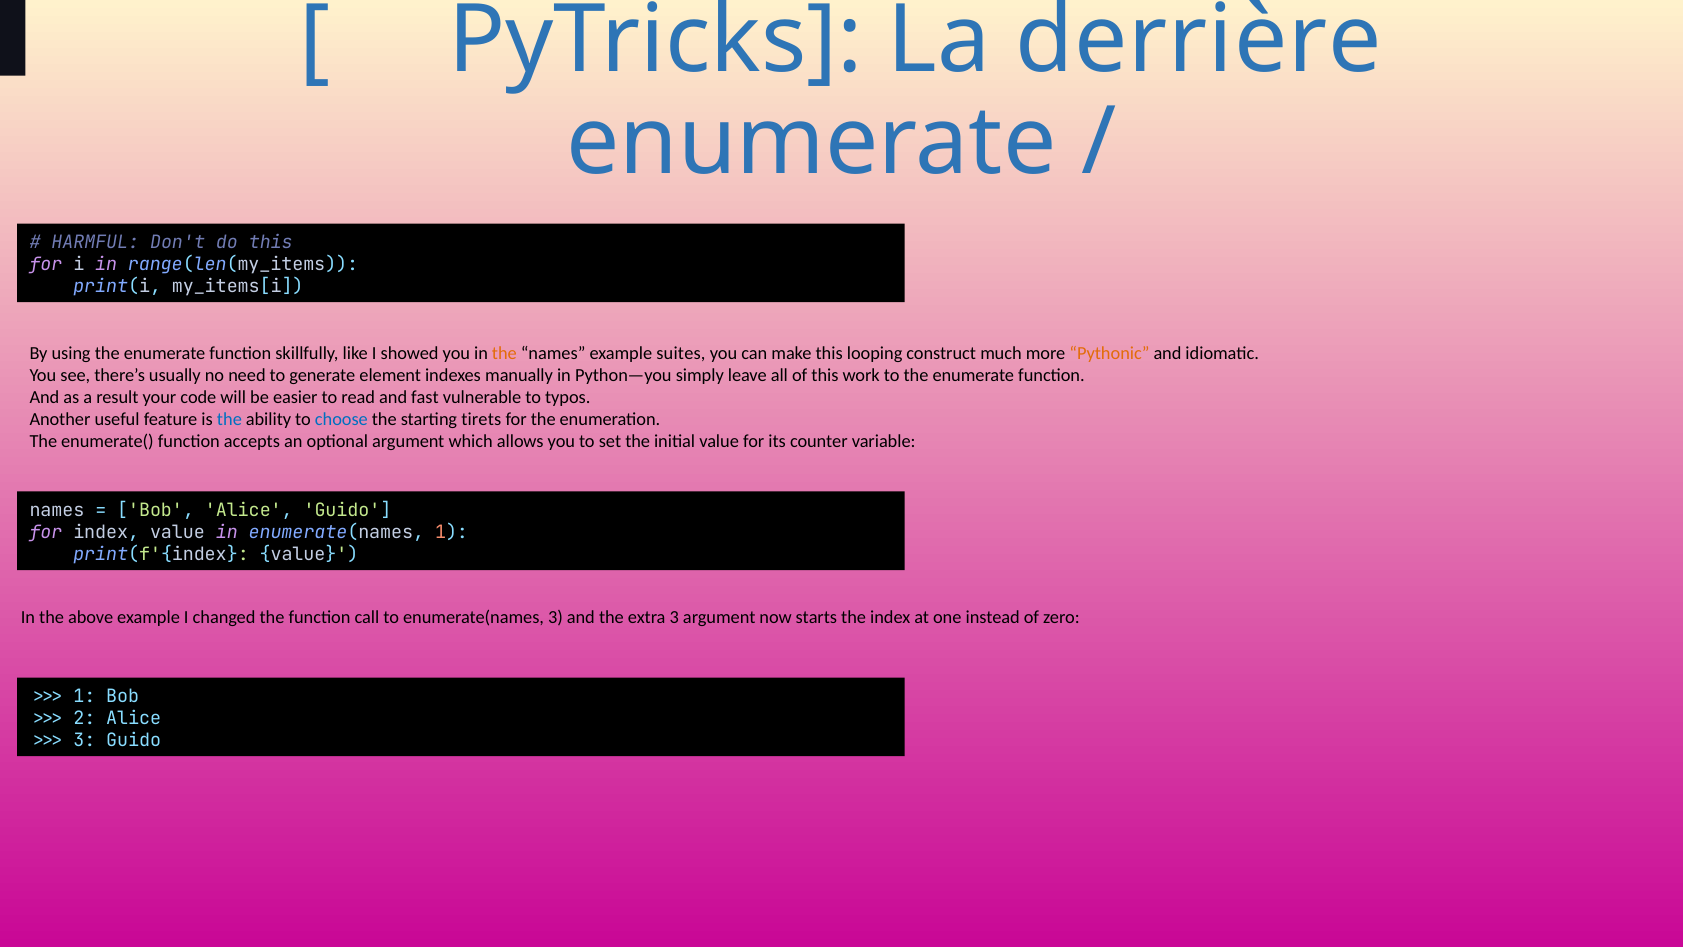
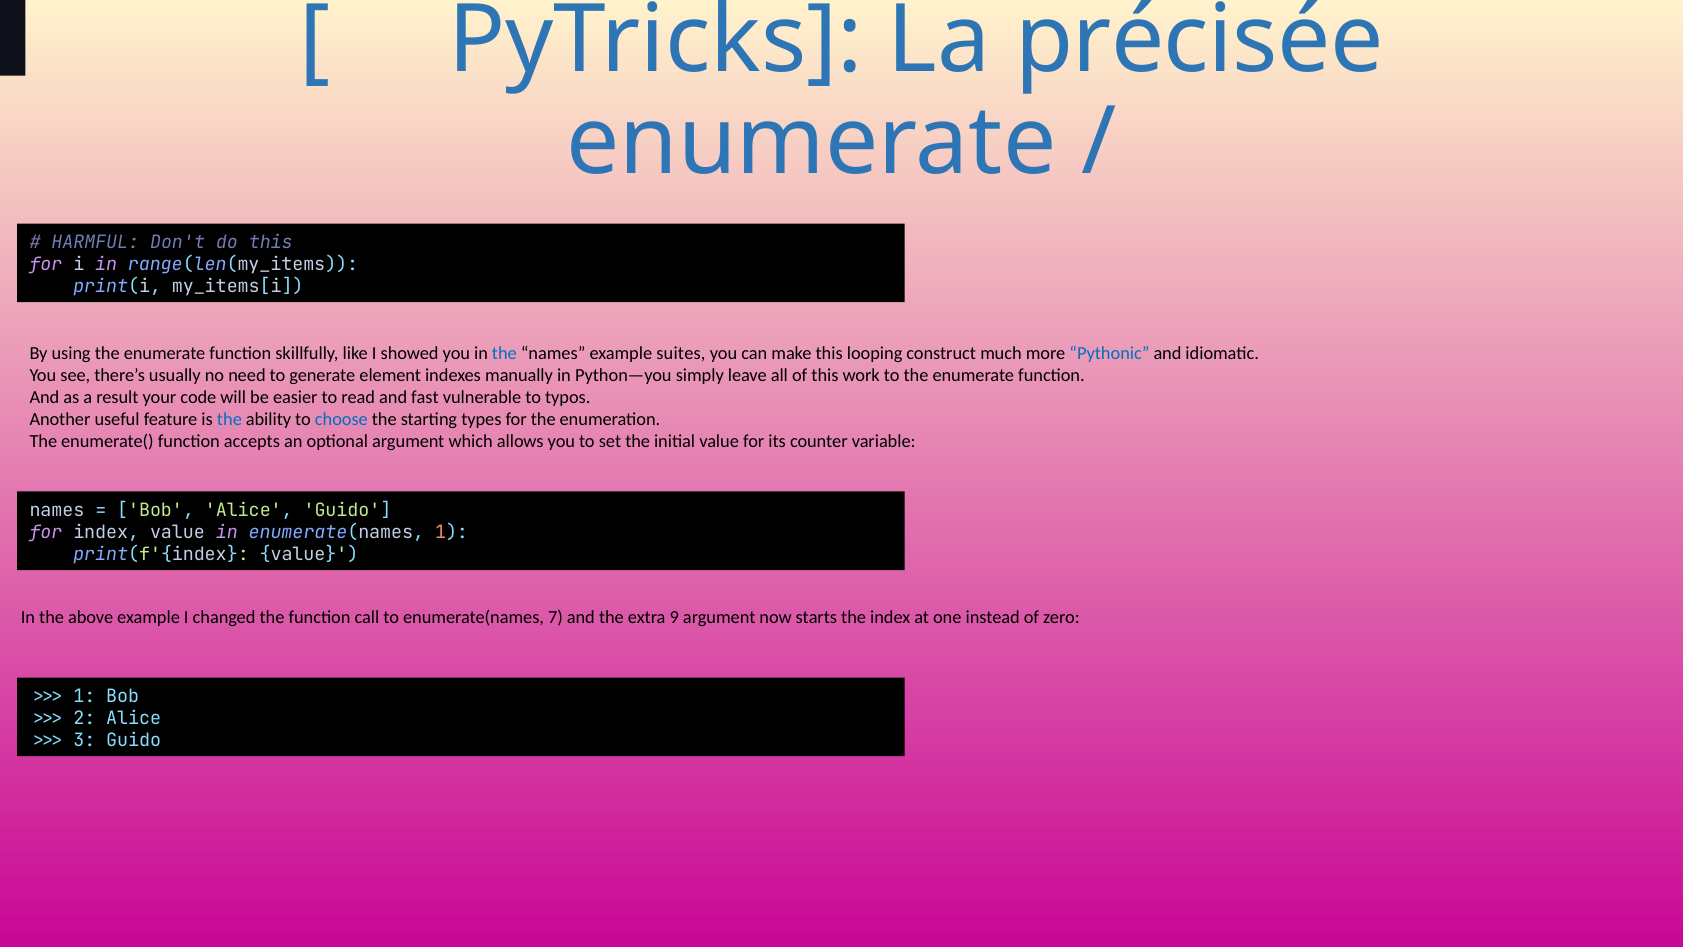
derrière: derrière -> précisée (1199, 40)
the colour: orange -> blue (504, 353)
Pythonic colour: orange -> blue (1109, 353)
tirets: tirets -> types (481, 419)
enumerate(names 3: 3 -> 7 (555, 617)
extra 3: 3 -> 9 (674, 617)
